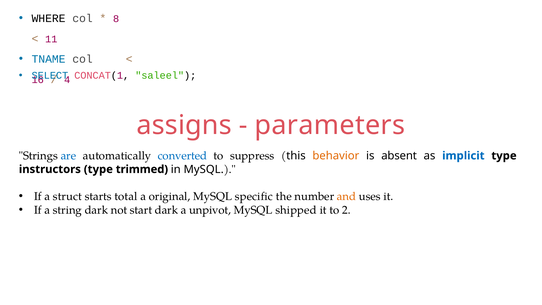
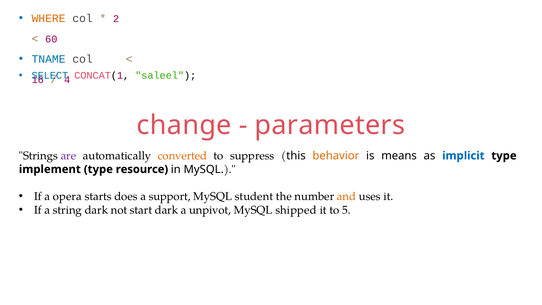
WHERE colour: black -> orange (49, 18)
8: 8 -> 2 (116, 19)
11: 11 -> 60 (51, 39)
assigns: assigns -> change (184, 125)
are colour: blue -> purple (68, 156)
converted colour: blue -> orange (182, 156)
absent: absent -> means (399, 156)
instructors: instructors -> implement (50, 169)
trimmed: trimmed -> resource (142, 169)
struct: struct -> opera (67, 196)
total: total -> does (126, 196)
original: original -> support (170, 196)
specific: specific -> student (254, 196)
2: 2 -> 5 (346, 210)
